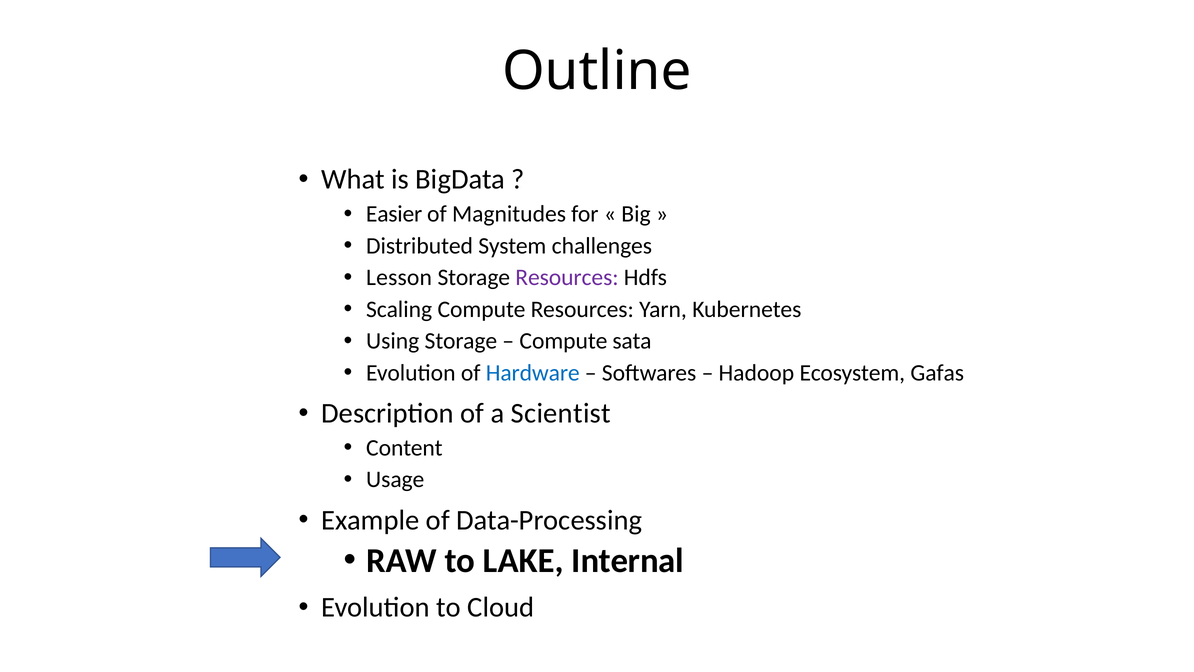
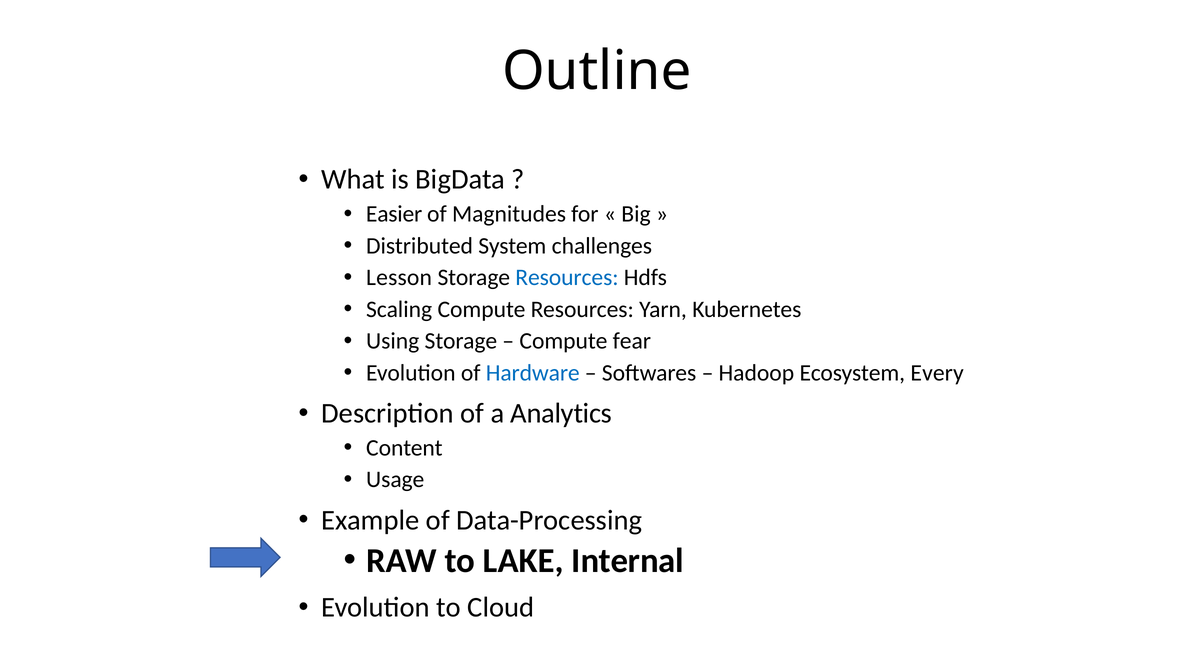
Resources colour: purple -> blue (567, 277)
sata: sata -> fear (632, 341)
Gafas: Gafas -> Every (937, 373)
Scientist: Scientist -> Analytics (561, 413)
